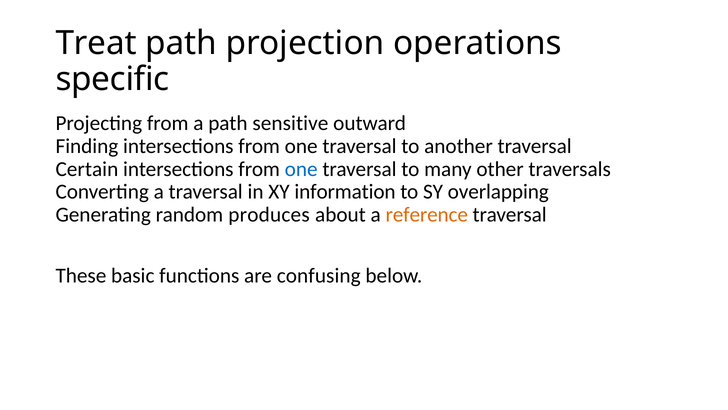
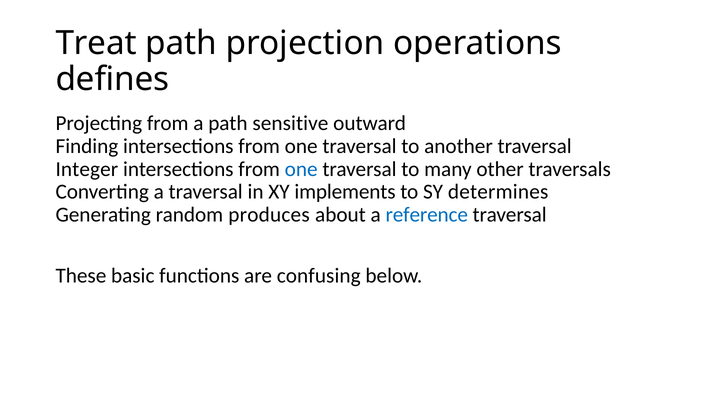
specific: specific -> defines (112, 79)
Certain: Certain -> Integer (87, 169)
information: information -> implements (345, 192)
overlapping: overlapping -> determines (498, 192)
reference colour: orange -> blue (427, 215)
